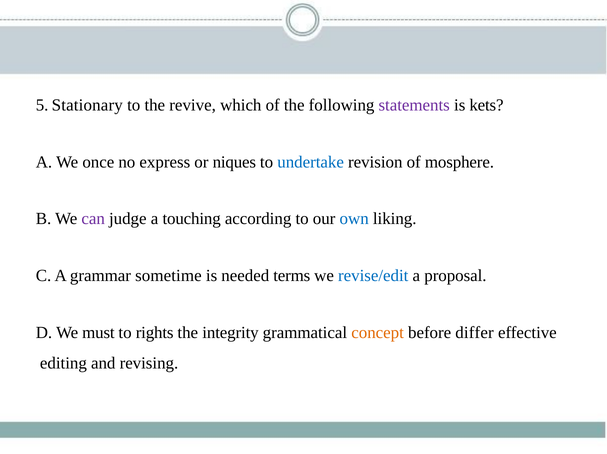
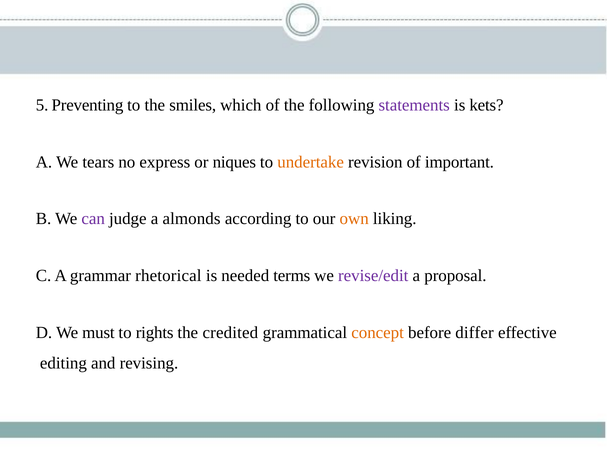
Stationary: Stationary -> Preventing (87, 105)
revive: revive -> smiles (193, 105)
once: once -> tears (98, 162)
undertake colour: blue -> orange (311, 162)
mosphere: mosphere -> important (459, 162)
touching: touching -> almonds (192, 219)
own colour: blue -> orange (354, 219)
sometime: sometime -> rhetorical (168, 276)
revise/edit colour: blue -> purple (373, 276)
integrity: integrity -> credited (230, 332)
